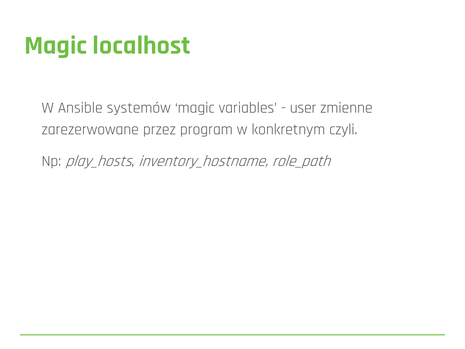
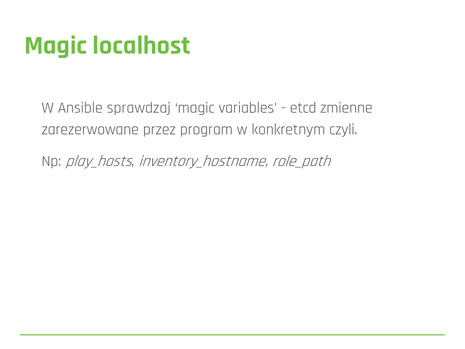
systemów: systemów -> sprawdzaj (139, 108)
user: user -> etcd (303, 108)
